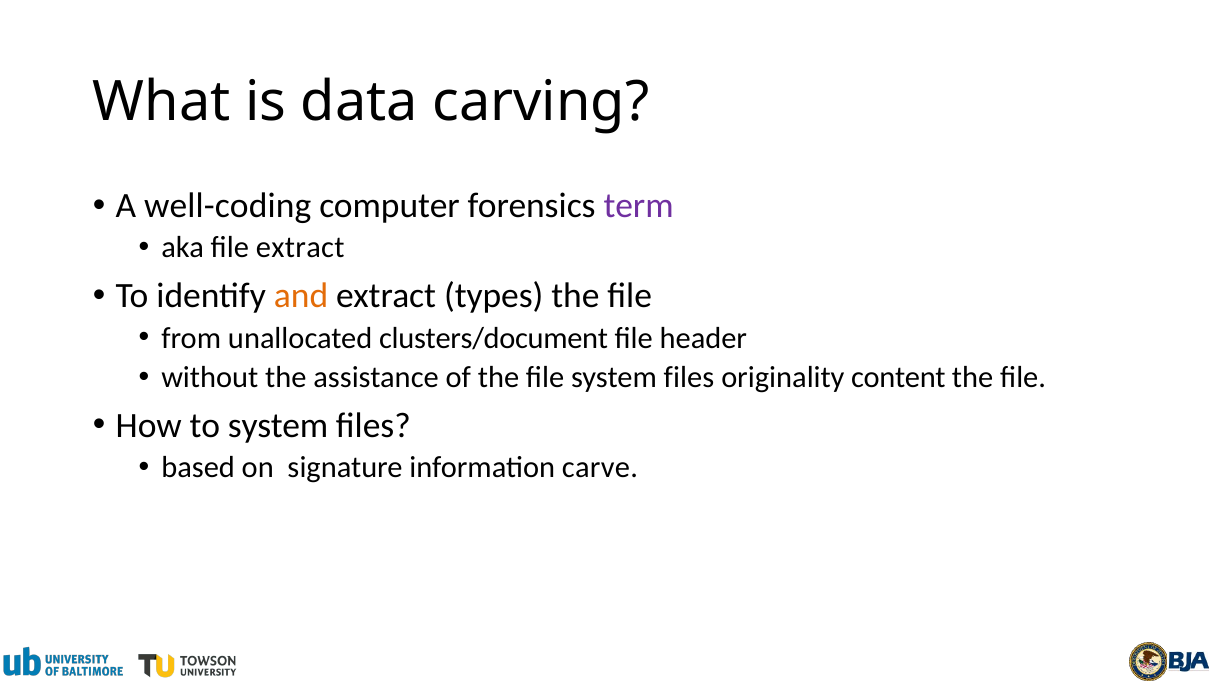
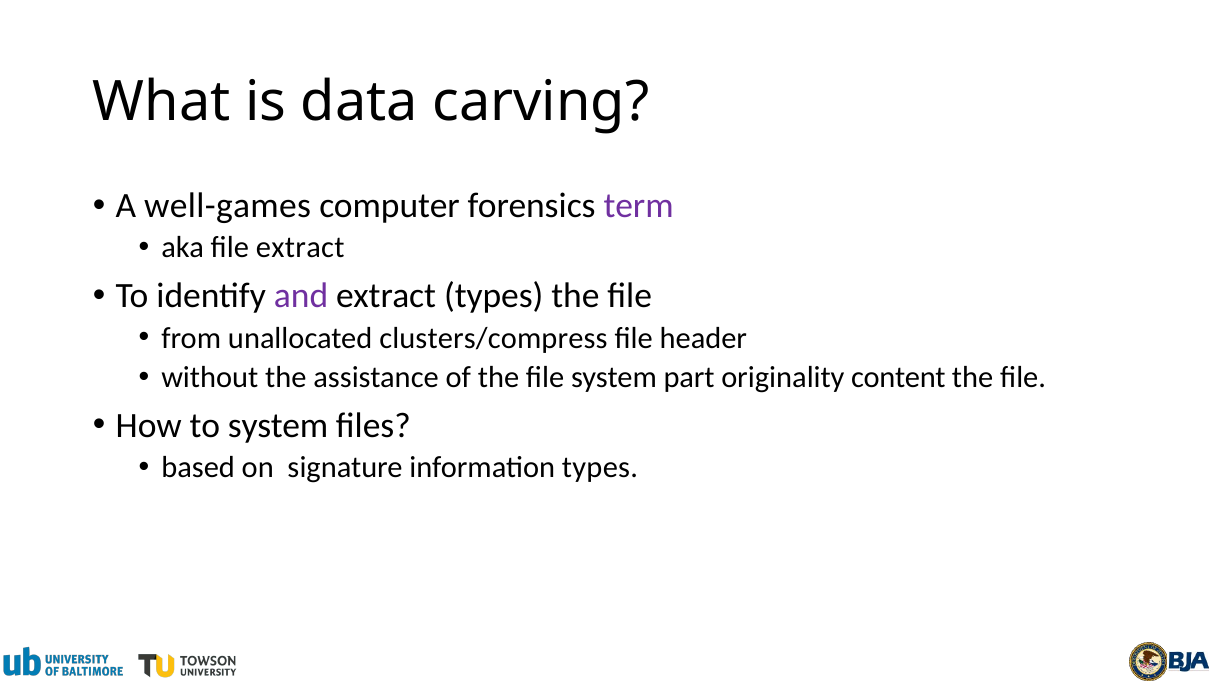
well-coding: well-coding -> well-games (228, 206)
and colour: orange -> purple (301, 296)
clusters/document: clusters/document -> clusters/compress (493, 338)
file system files: files -> part (689, 377)
information carve: carve -> types (600, 468)
